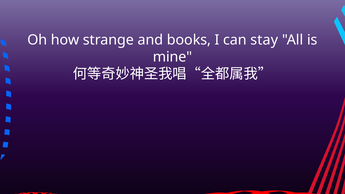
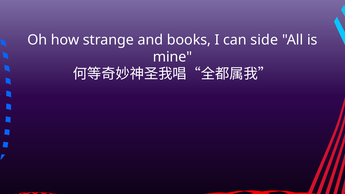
stay: stay -> side (264, 40)
